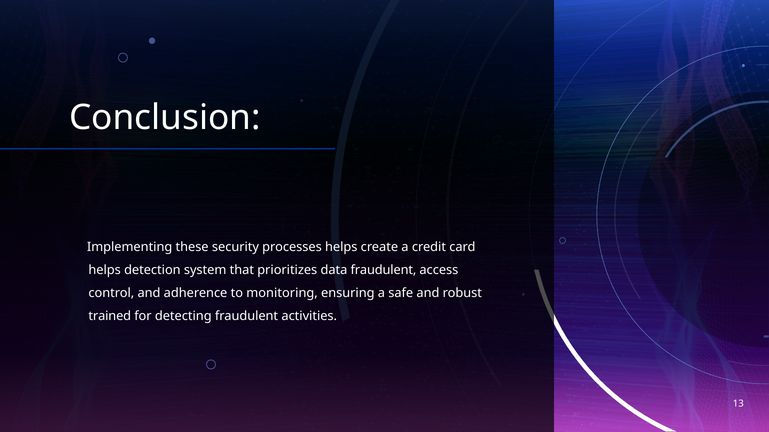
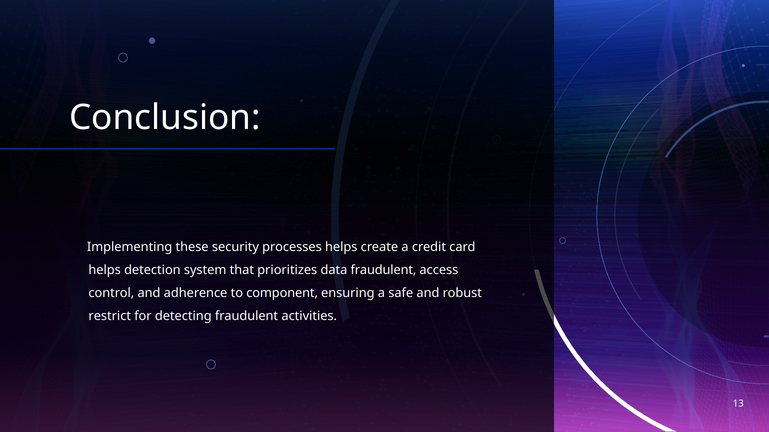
monitoring: monitoring -> component (282, 293)
trained: trained -> restrict (110, 316)
